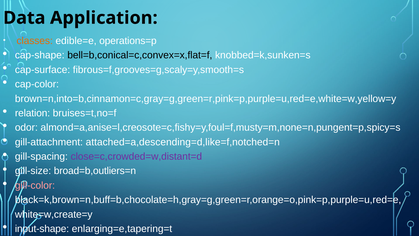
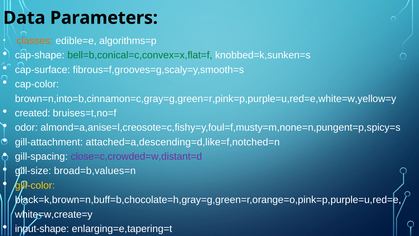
Application: Application -> Parameters (104, 18)
operations=p: operations=p -> algorithms=p (128, 41)
bell=b,conical=c,convex=x,flat=f colour: black -> green (140, 55)
relation: relation -> created (33, 113)
broad=b,outliers=n: broad=b,outliers=n -> broad=b,values=n (95, 171)
gill-color colour: pink -> yellow (35, 185)
